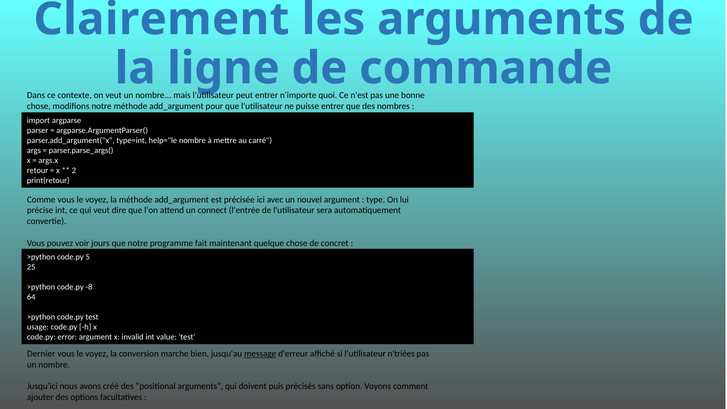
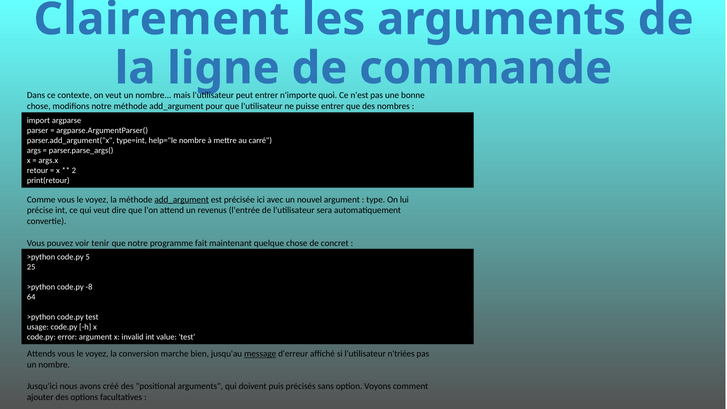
add_argument underline: none -> present (182, 199)
connect: connect -> revenus (212, 210)
jours: jours -> tenir (100, 243)
Dernier: Dernier -> Attends (41, 354)
